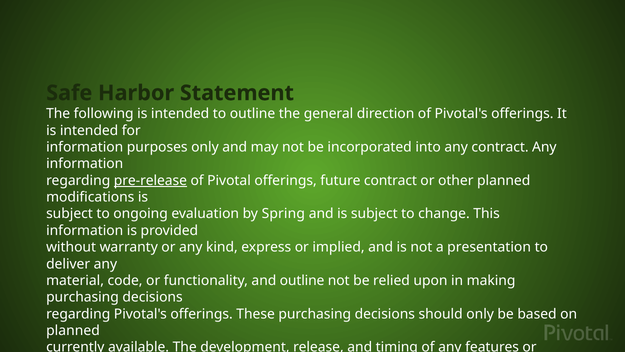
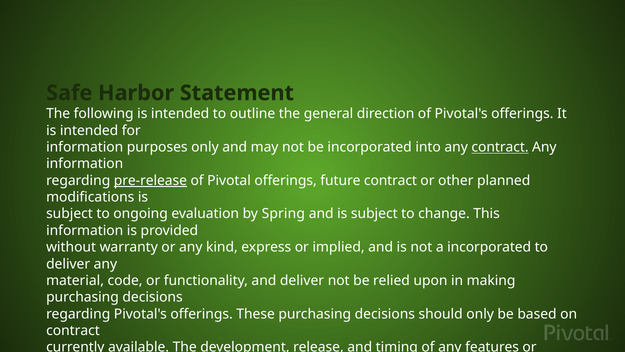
contract underline: none -> present (500, 147)
a presentation: presentation -> incorporated (489, 247)
and outline: outline -> deliver (302, 280)
planned: planned -> contract (73, 330)
